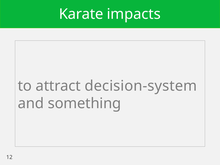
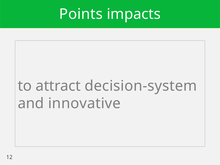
Karate: Karate -> Points (81, 14)
something: something -> innovative (84, 103)
